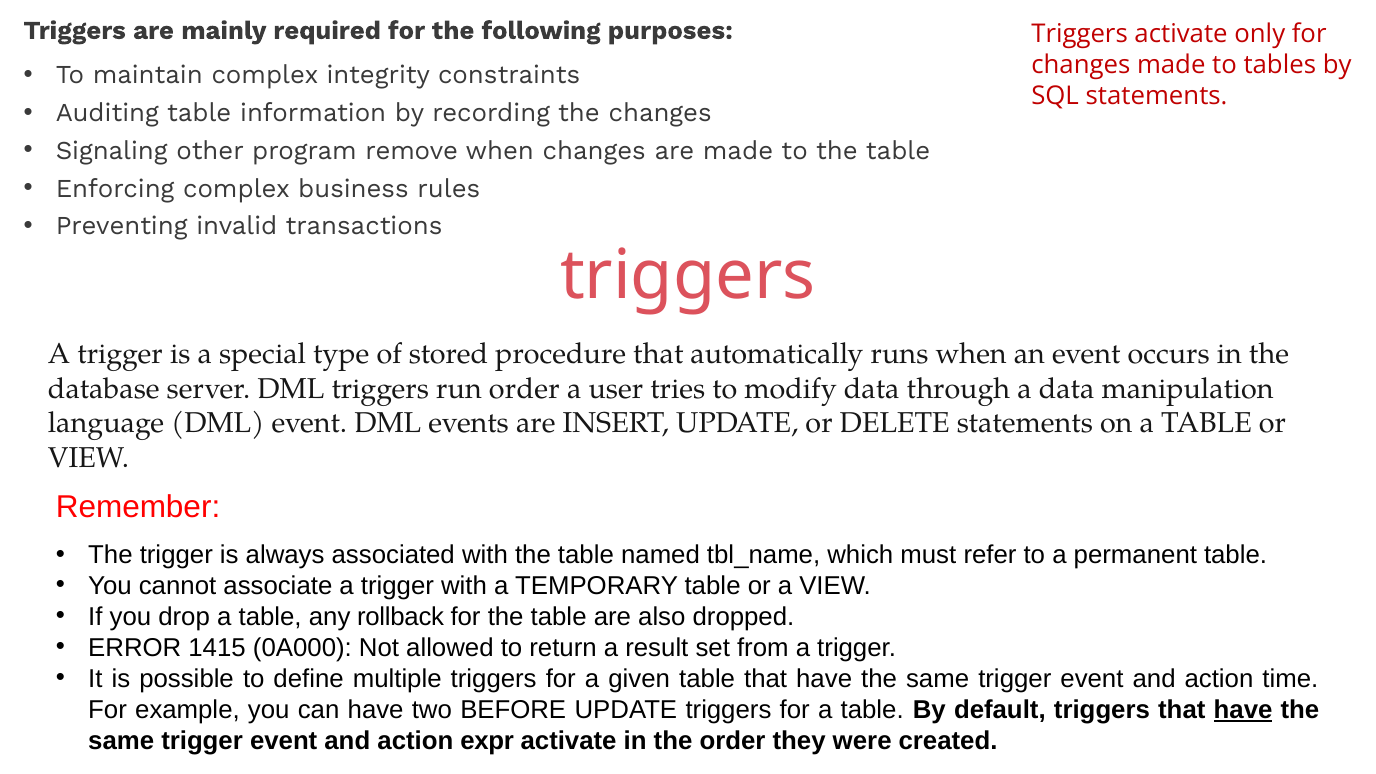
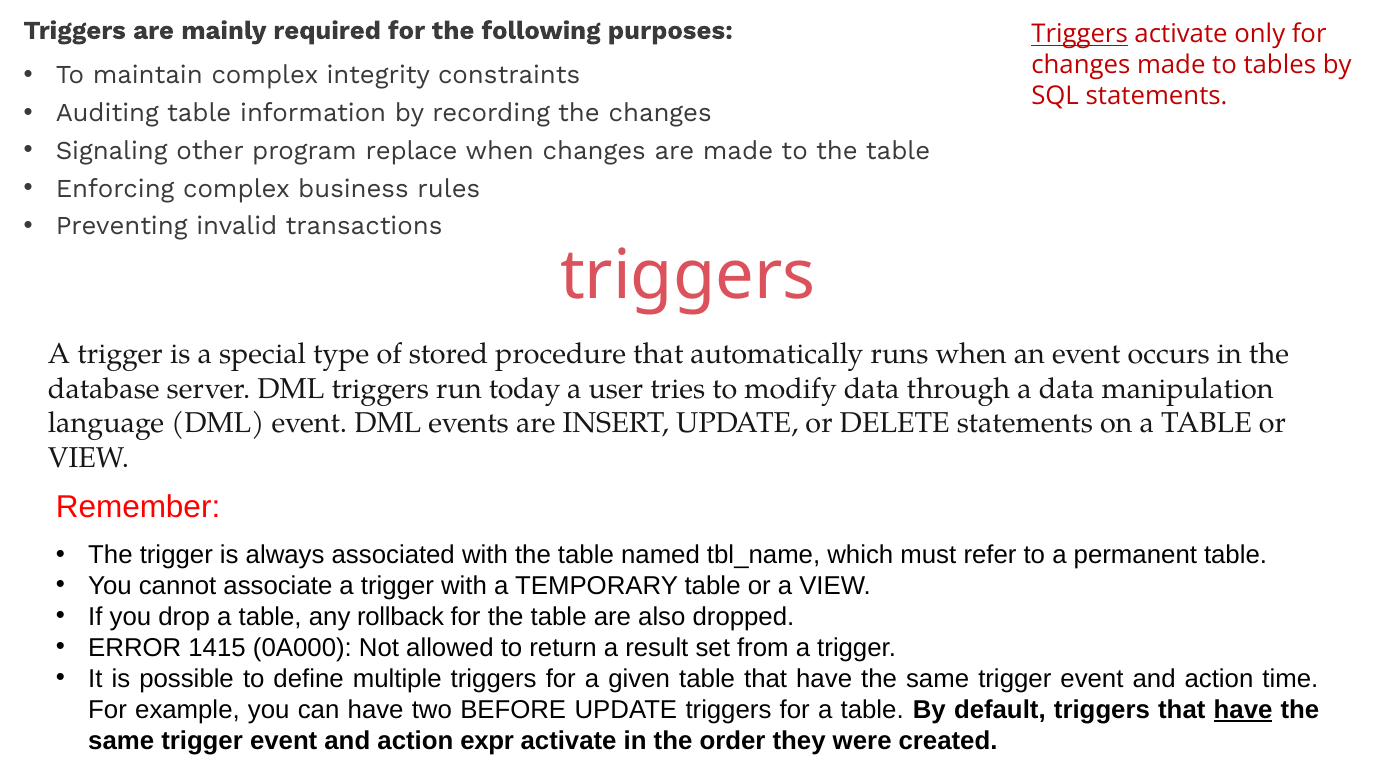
Triggers underline: none -> present (1080, 34)
remove: remove -> replace (412, 151)
run order: order -> today (525, 389)
